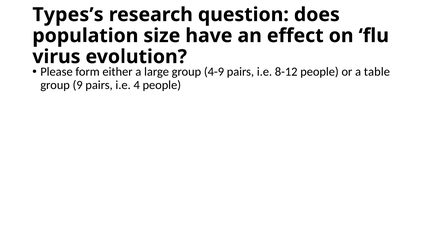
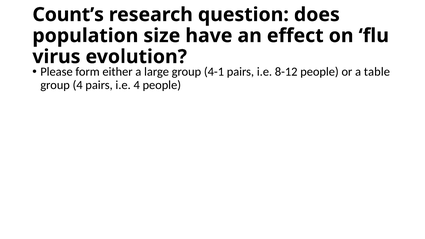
Types’s: Types’s -> Count’s (68, 15)
4-9: 4-9 -> 4-1 (214, 72)
group 9: 9 -> 4 (78, 85)
